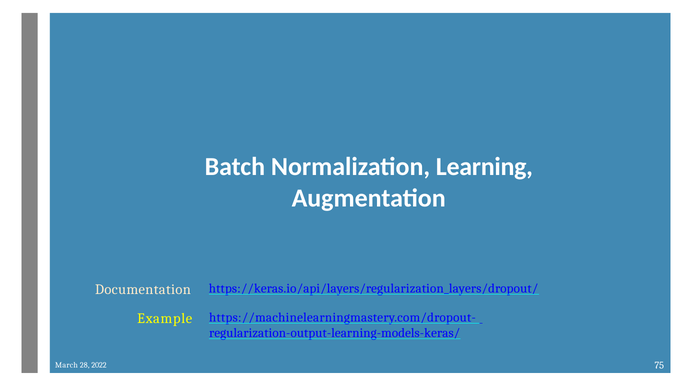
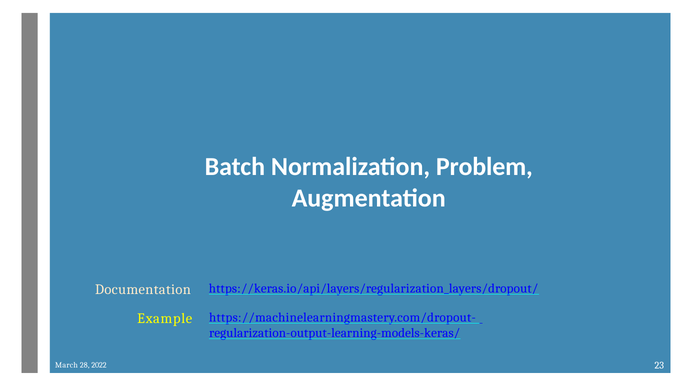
Learning: Learning -> Problem (484, 167)
75: 75 -> 23 (659, 365)
